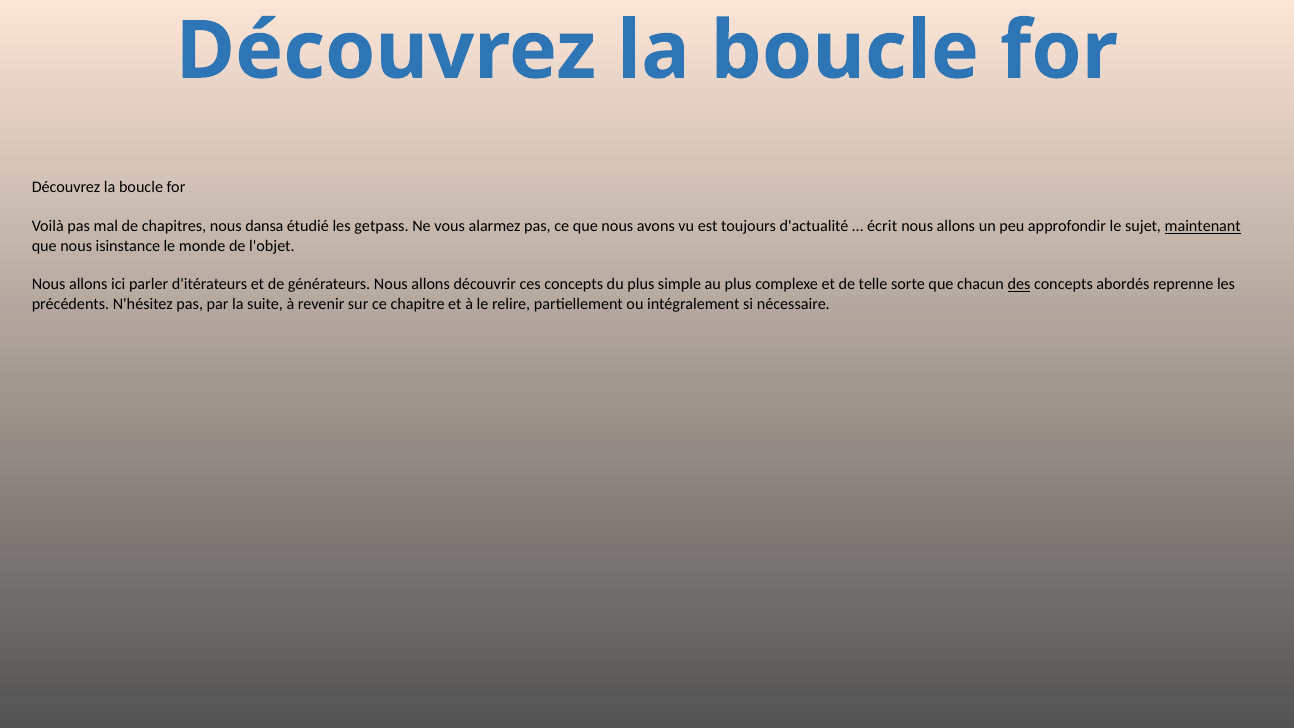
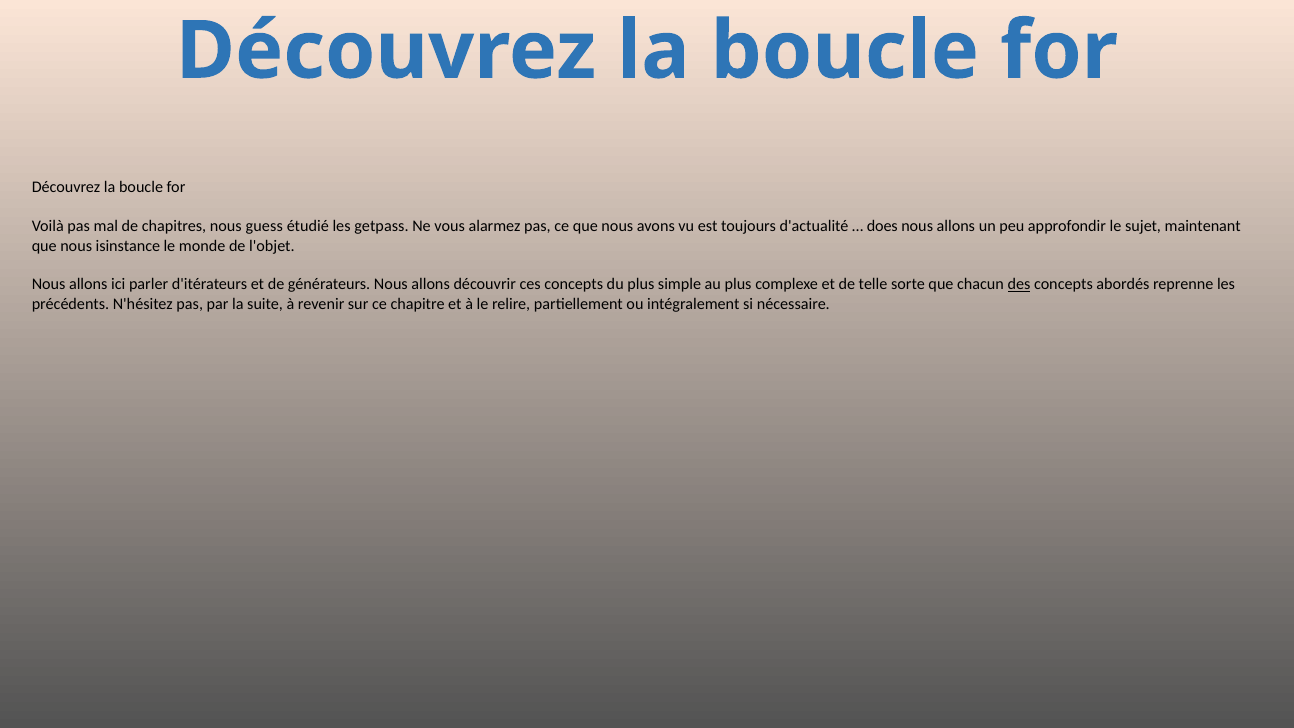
dansa: dansa -> guess (264, 226)
écrit: écrit -> does (882, 226)
maintenant underline: present -> none (1203, 226)
